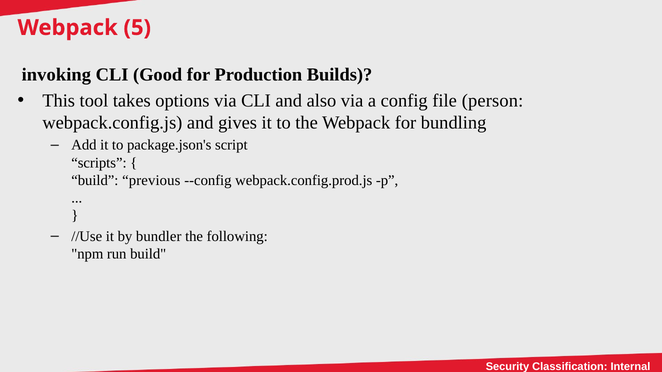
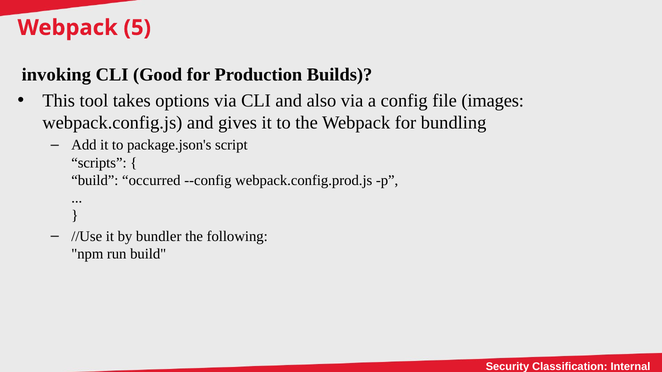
person: person -> images (493, 101)
previous: previous -> occurred (151, 181)
